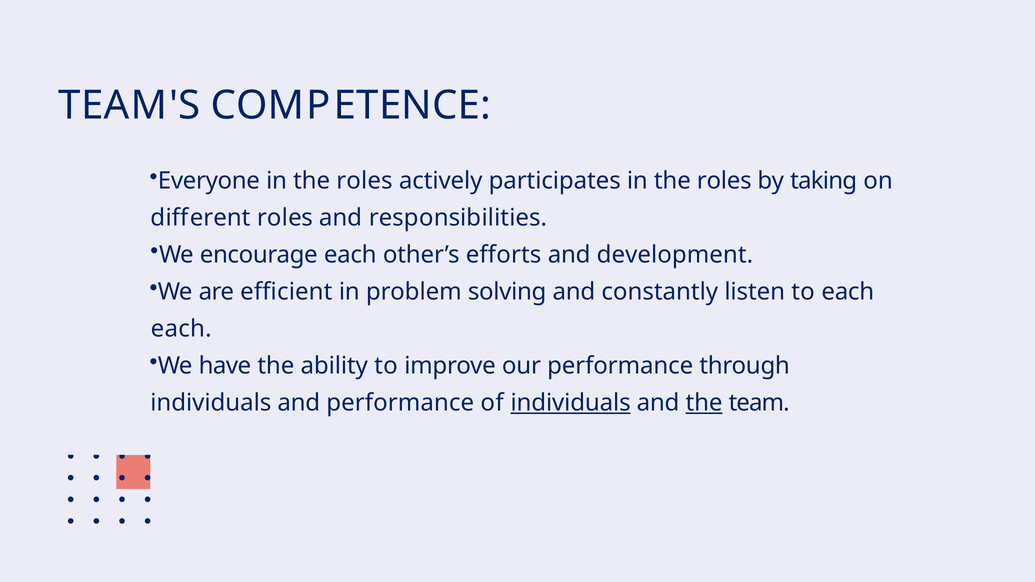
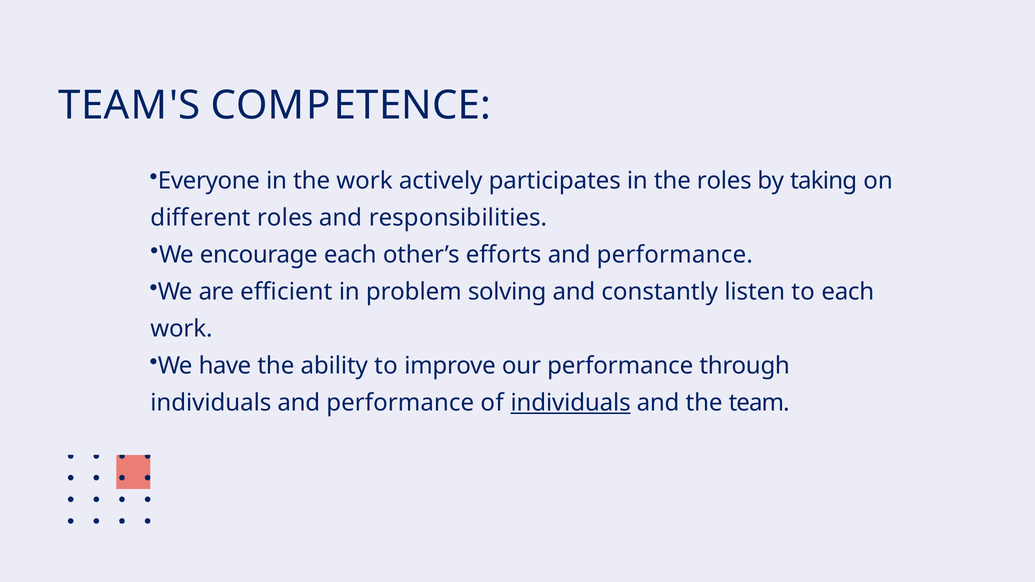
Everyone in the roles: roles -> work (364, 181)
efforts and development: development -> performance (675, 255)
each: each -> work (181, 329)
the underline: present -> none (704, 403)
